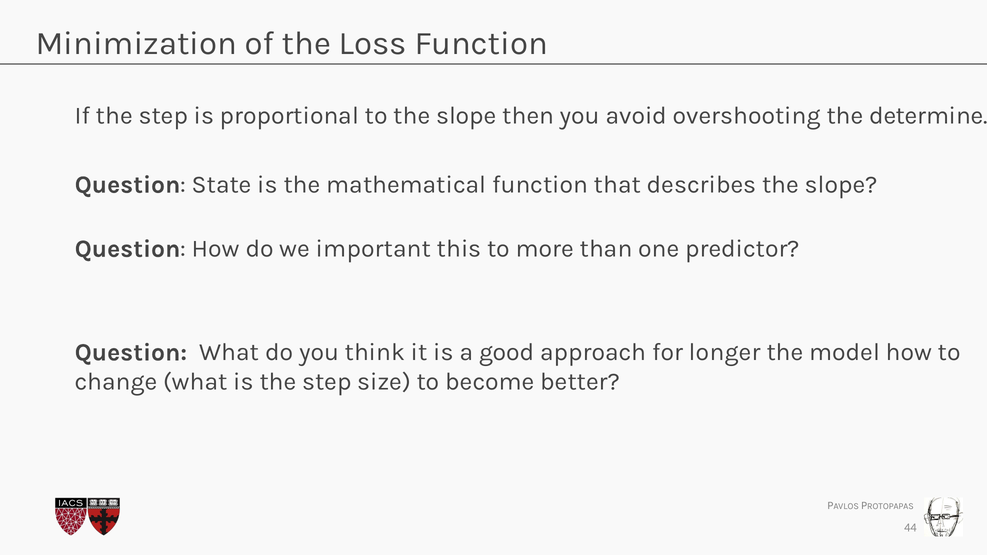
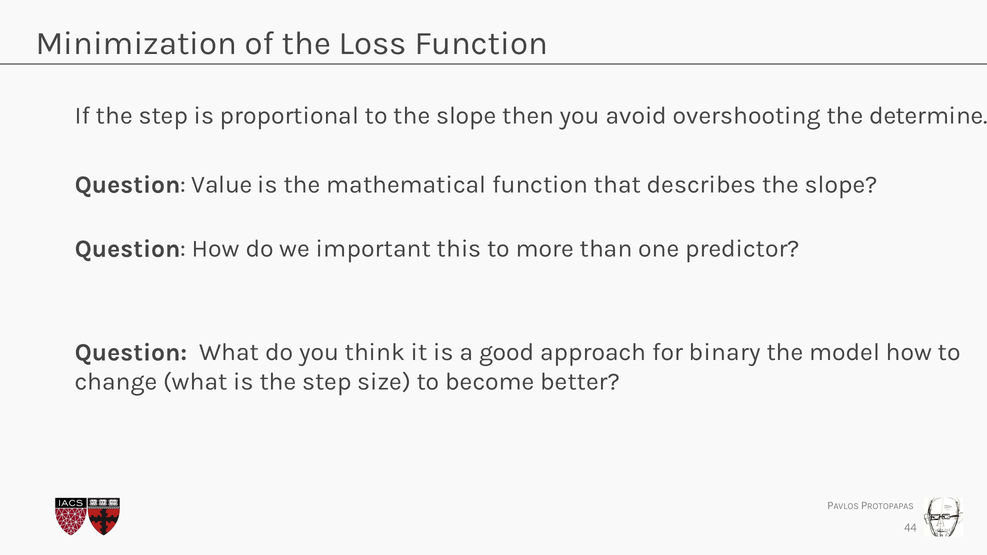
State: State -> Value (222, 185)
longer: longer -> binary (725, 352)
